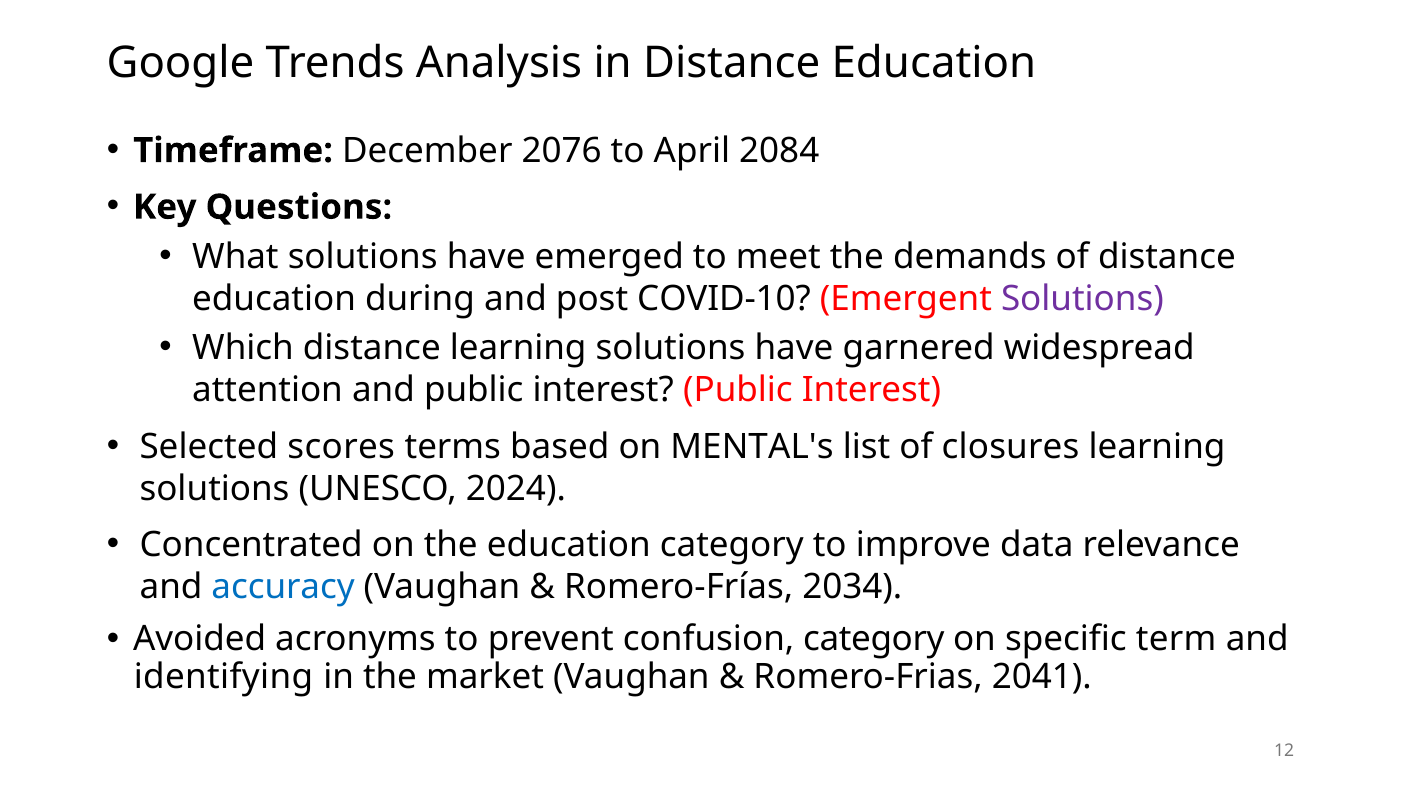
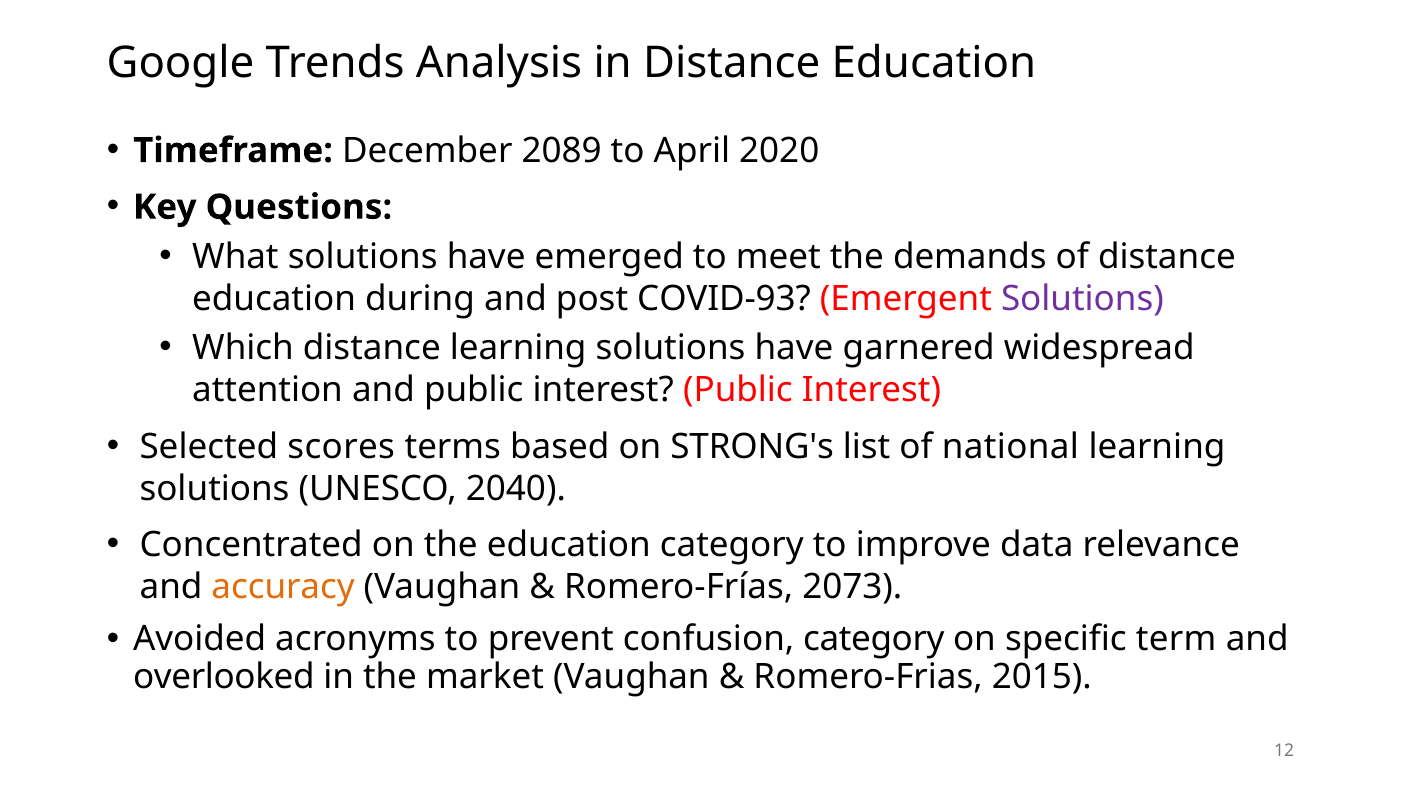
2076: 2076 -> 2089 (562, 151)
2084: 2084 -> 2020 (779, 151)
COVID-10: COVID-10 -> COVID-93 (724, 299)
MENTAL's: MENTAL's -> STRONG's (752, 447)
closures: closures -> national (1010, 447)
2024: 2024 -> 2040 (516, 489)
accuracy colour: blue -> orange (283, 587)
2034: 2034 -> 2073 (852, 587)
identifying: identifying -> overlooked (224, 677)
2041: 2041 -> 2015 (1042, 677)
